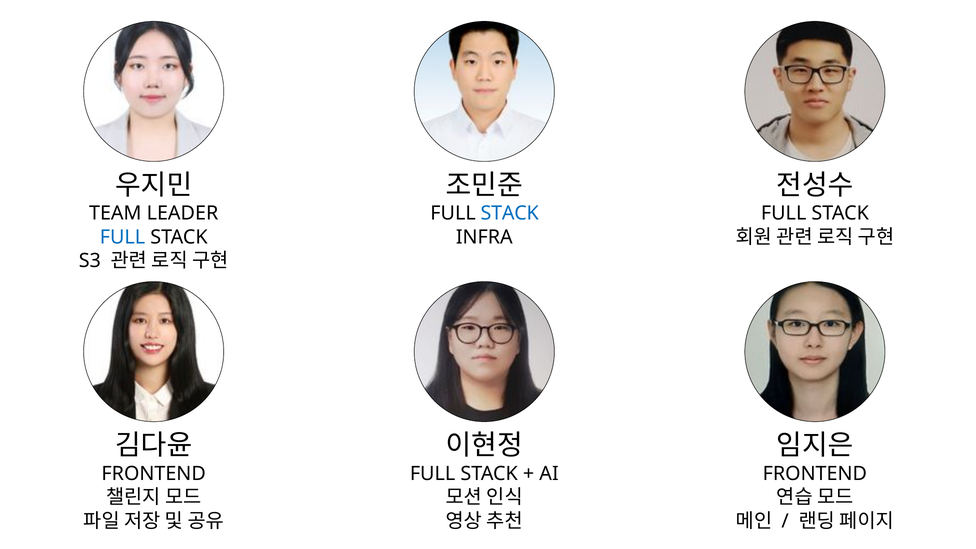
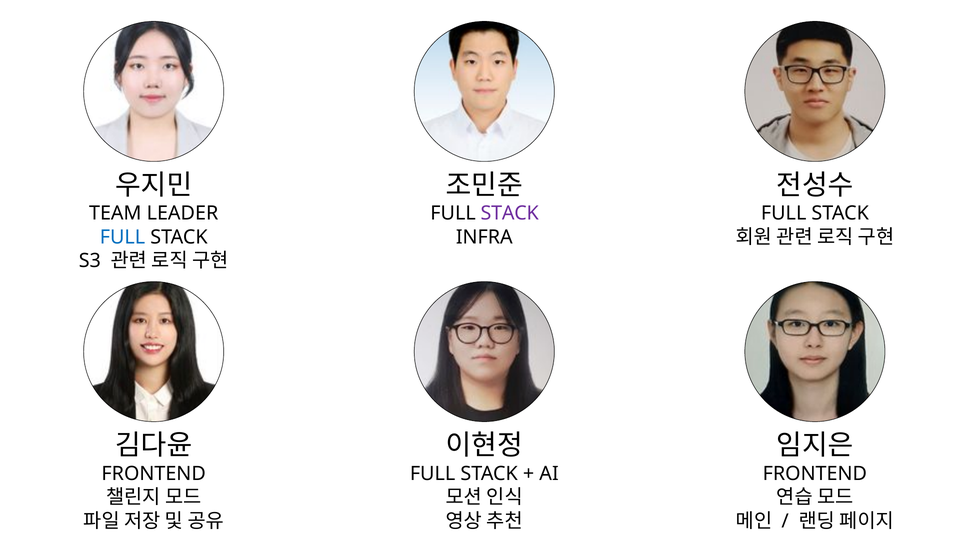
STACK colour: blue -> purple (510, 213)
